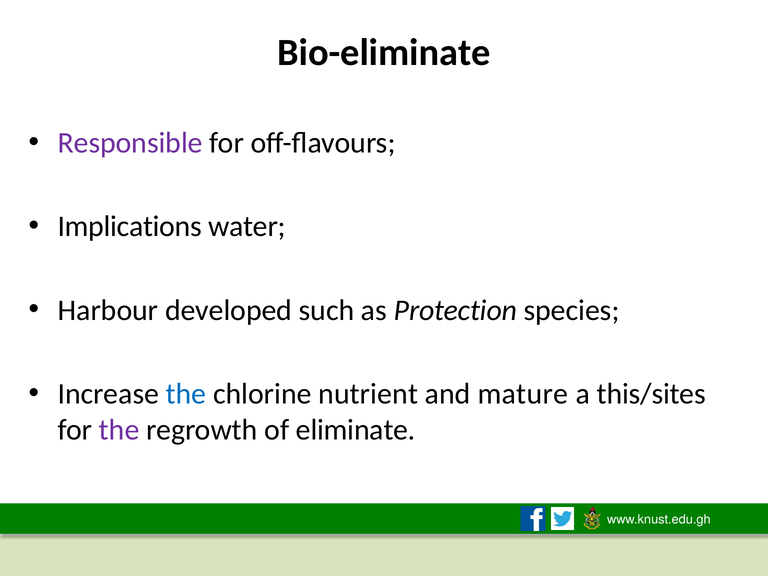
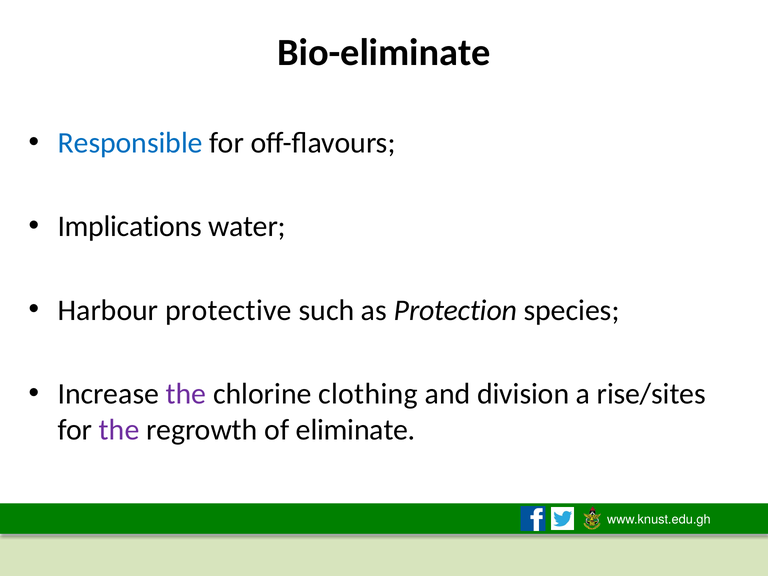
Responsible colour: purple -> blue (130, 143)
developed: developed -> protective (228, 310)
the colour: blue -> purple (186, 394)
nutrient: nutrient -> clothing (368, 394)
mature: mature -> division (523, 394)
this/sites: this/sites -> rise/sites (651, 394)
